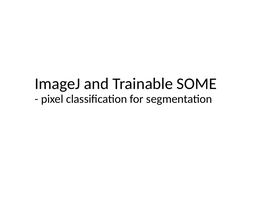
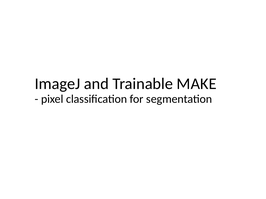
SOME: SOME -> MAKE (197, 84)
